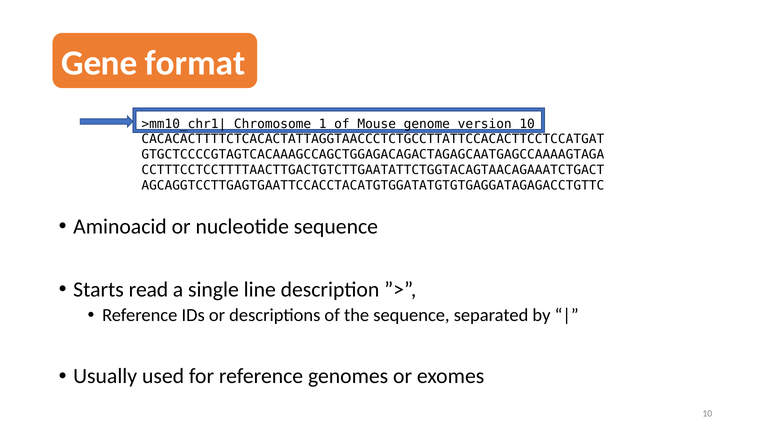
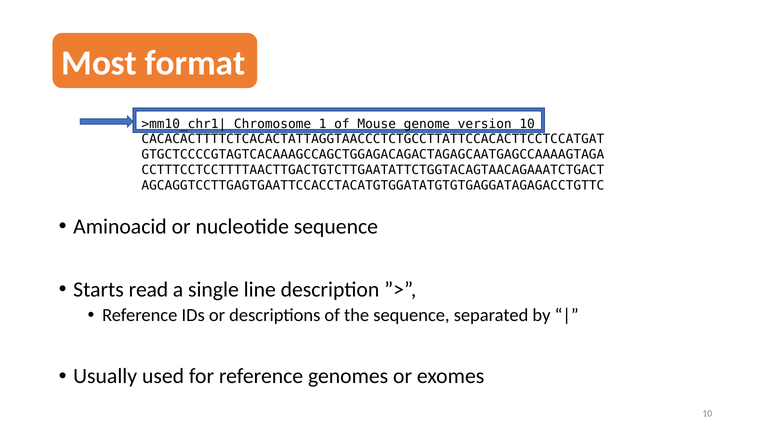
Gene: Gene -> Most (99, 63)
